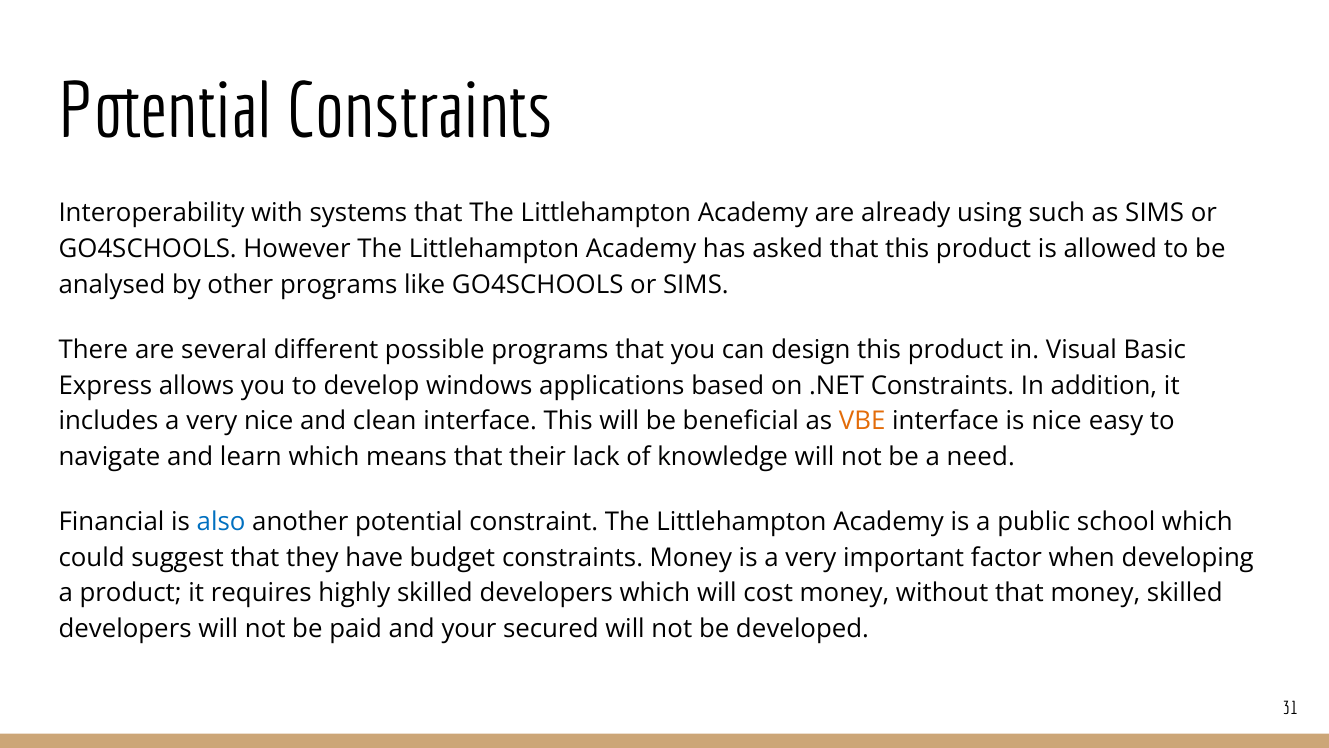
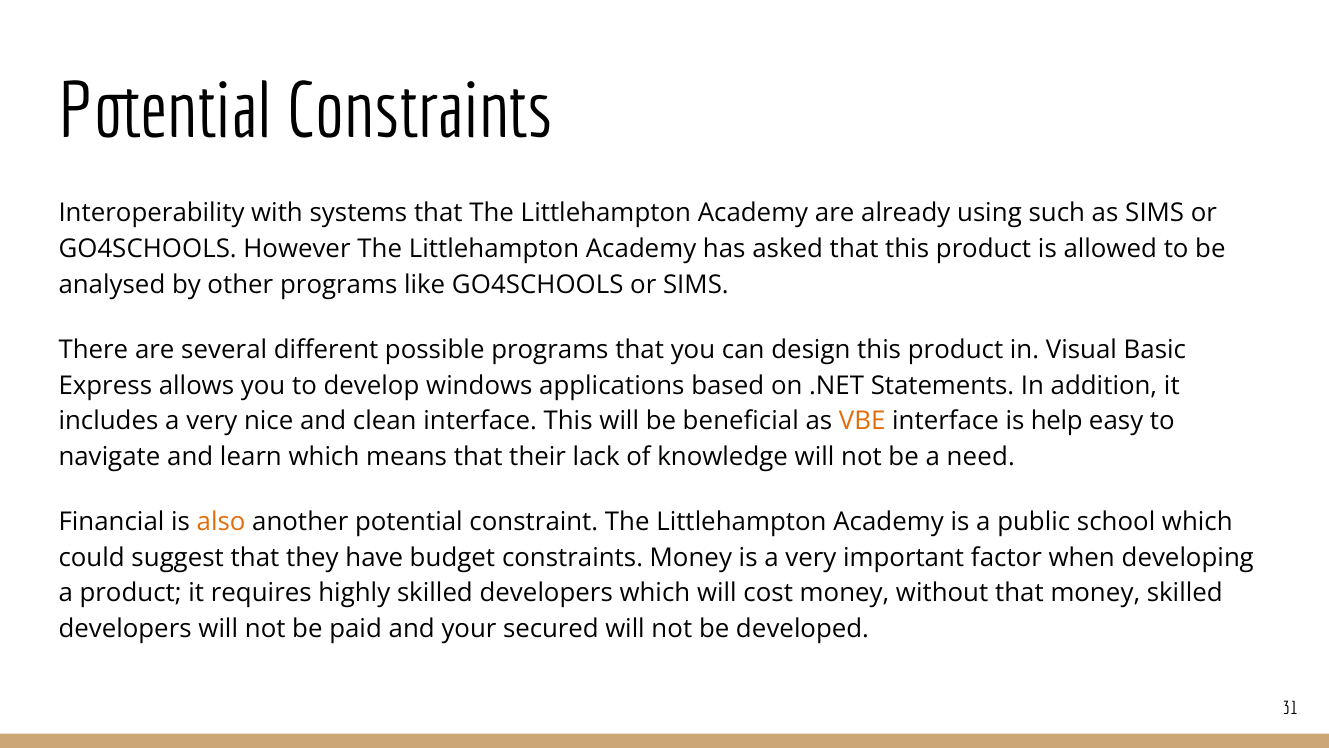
.NET Constraints: Constraints -> Statements (943, 385)
is nice: nice -> help (1057, 421)
also colour: blue -> orange (221, 522)
